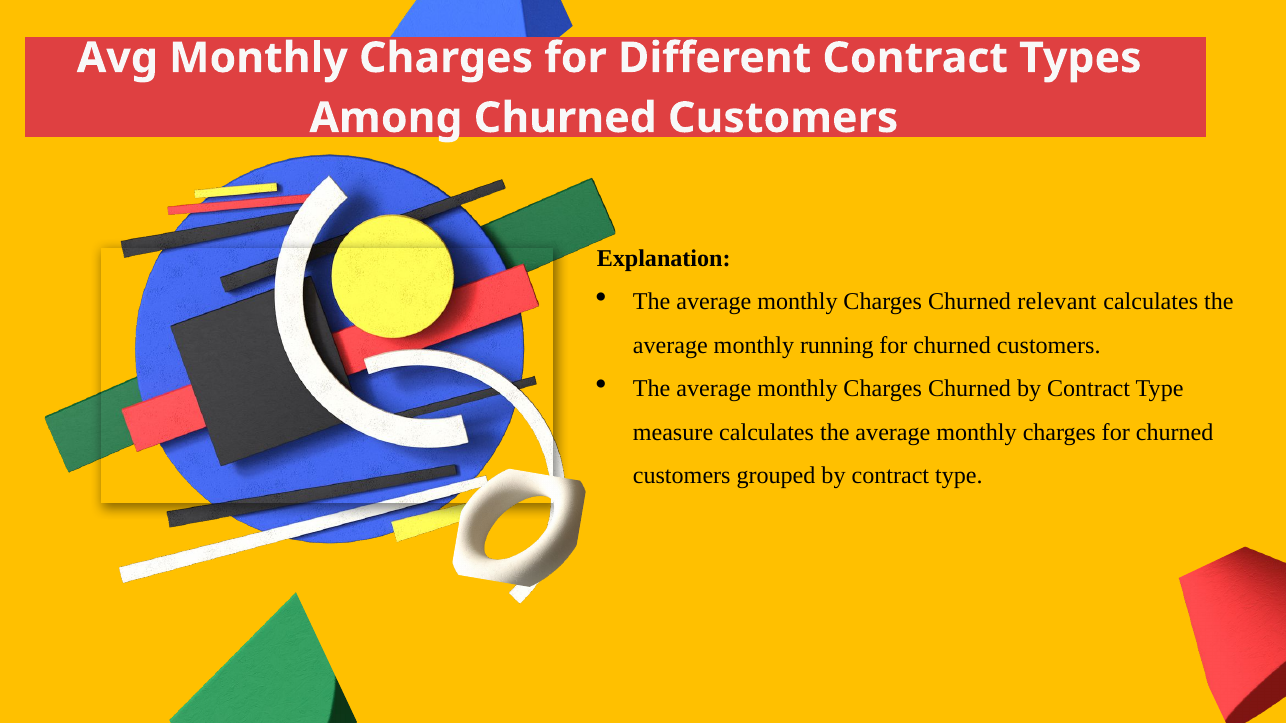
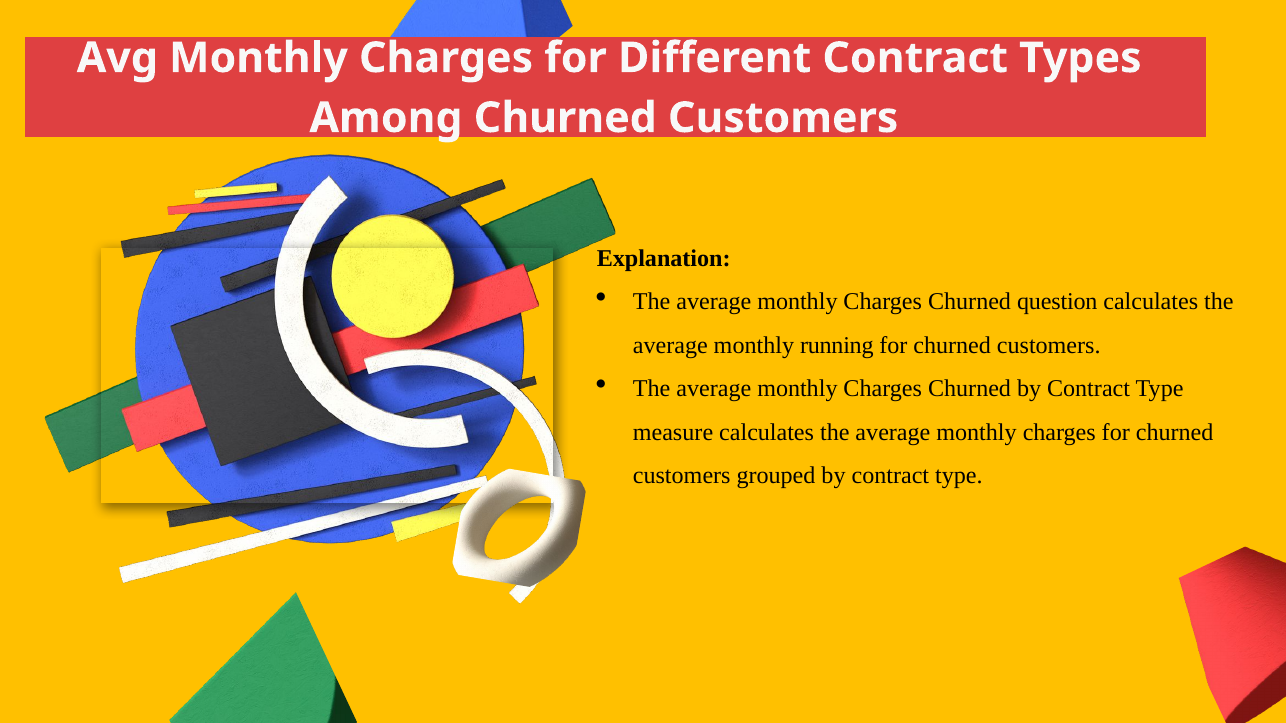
relevant: relevant -> question (1057, 302)
